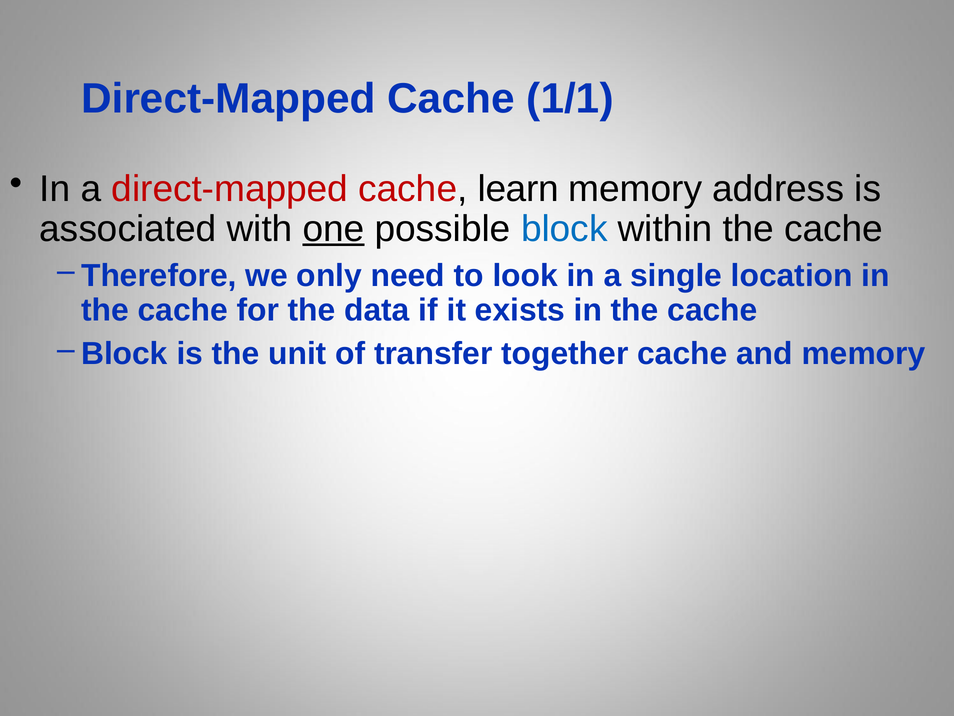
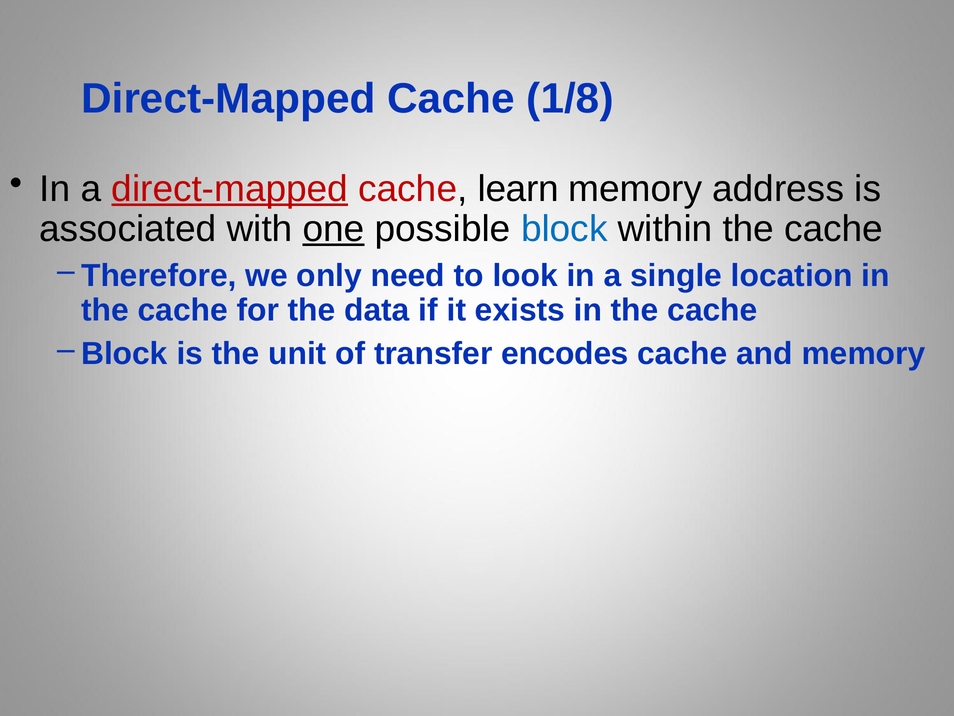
1/1: 1/1 -> 1/8 (570, 99)
direct-mapped underline: none -> present (230, 189)
together: together -> encodes (565, 354)
